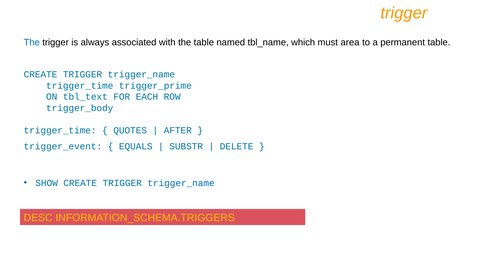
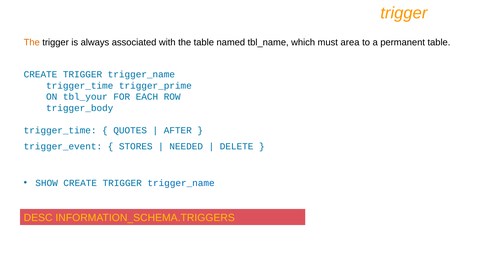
The colour: blue -> orange (32, 42)
tbl_text: tbl_text -> tbl_your (85, 97)
EQUALS: EQUALS -> STORES (136, 147)
SUBSTR: SUBSTR -> NEEDED (186, 147)
